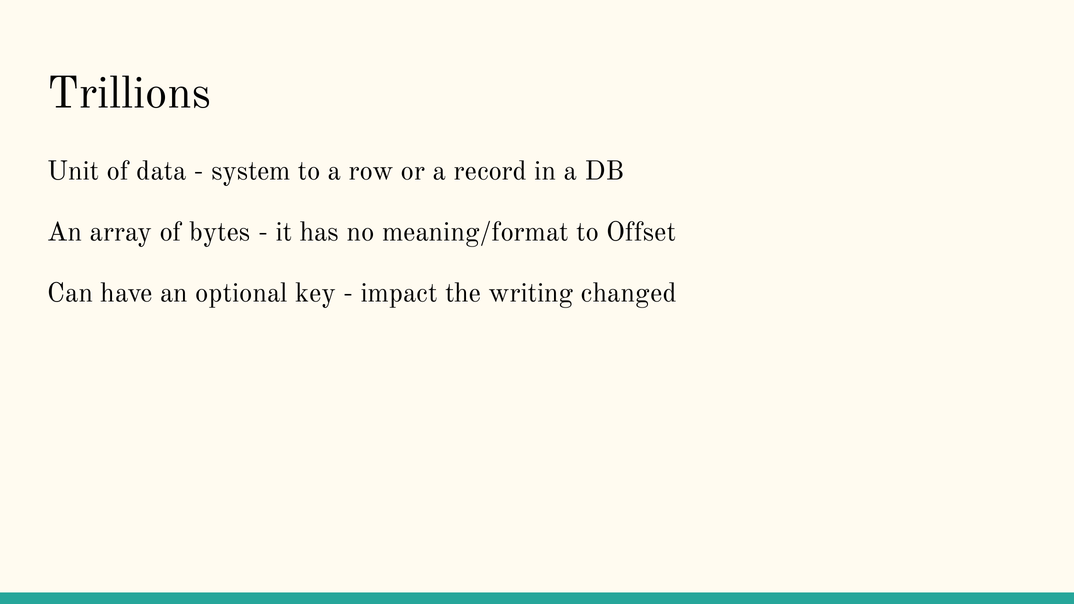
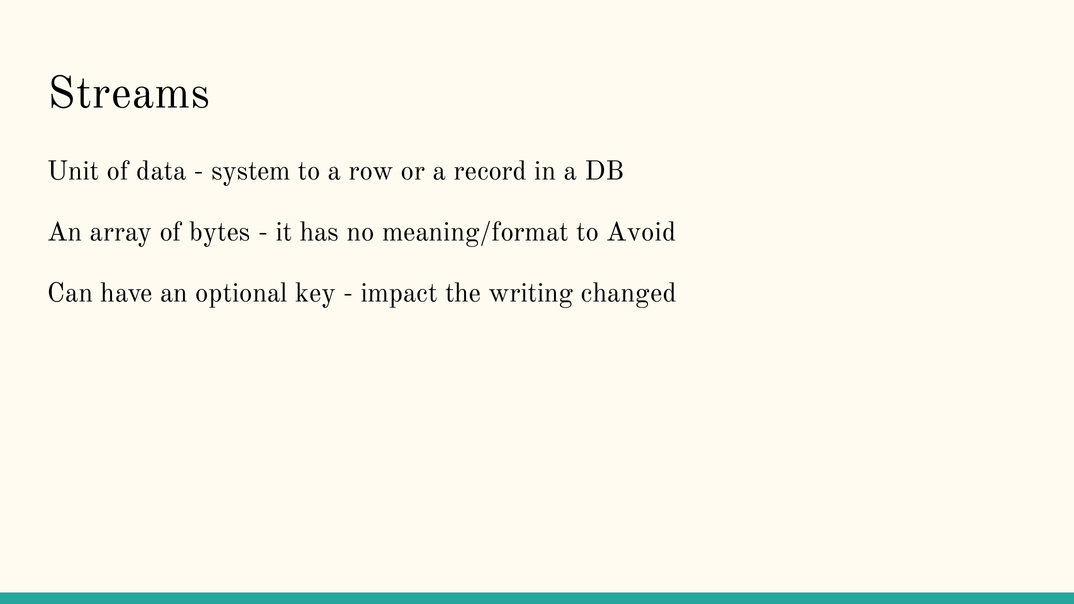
Trillions: Trillions -> Streams (129, 93)
Offset: Offset -> Avoid (641, 232)
